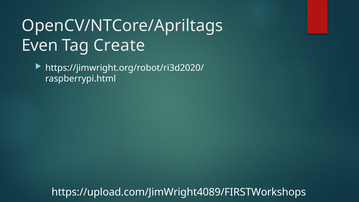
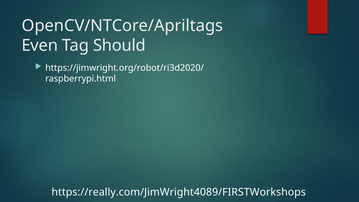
Create: Create -> Should (119, 45)
https://upload.com/JimWright4089/FIRSTWorkshops: https://upload.com/JimWright4089/FIRSTWorkshops -> https://really.com/JimWright4089/FIRSTWorkshops (179, 192)
